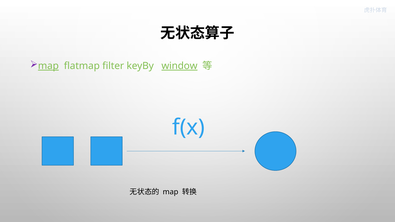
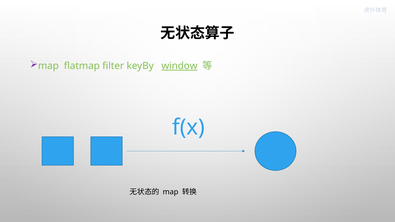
map underline: present -> none (48, 66)
